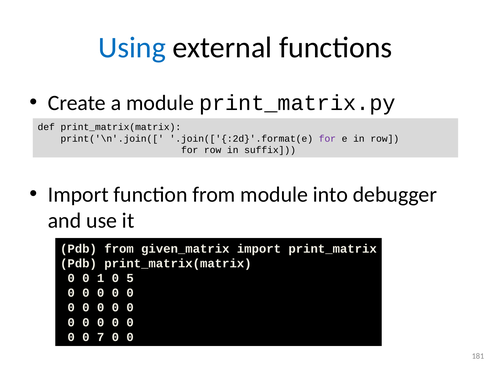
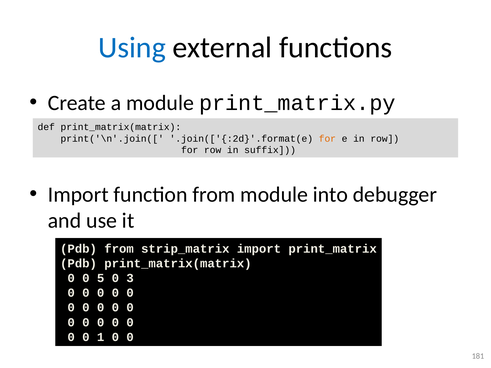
for colour: purple -> orange (327, 139)
given_matrix: given_matrix -> strip_matrix (185, 249)
1: 1 -> 5 (101, 278)
5: 5 -> 3 (130, 278)
7: 7 -> 1 (101, 337)
